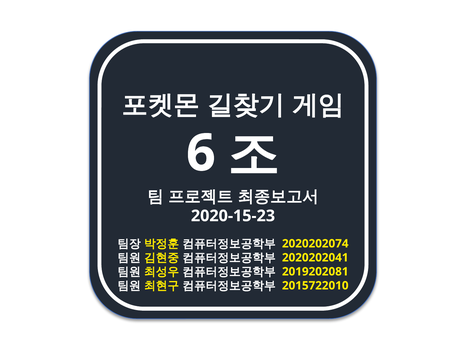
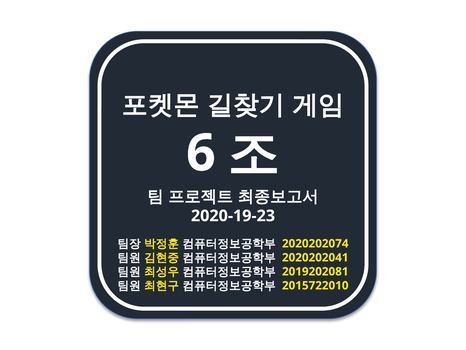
2020-15-23: 2020-15-23 -> 2020-19-23 (233, 216)
